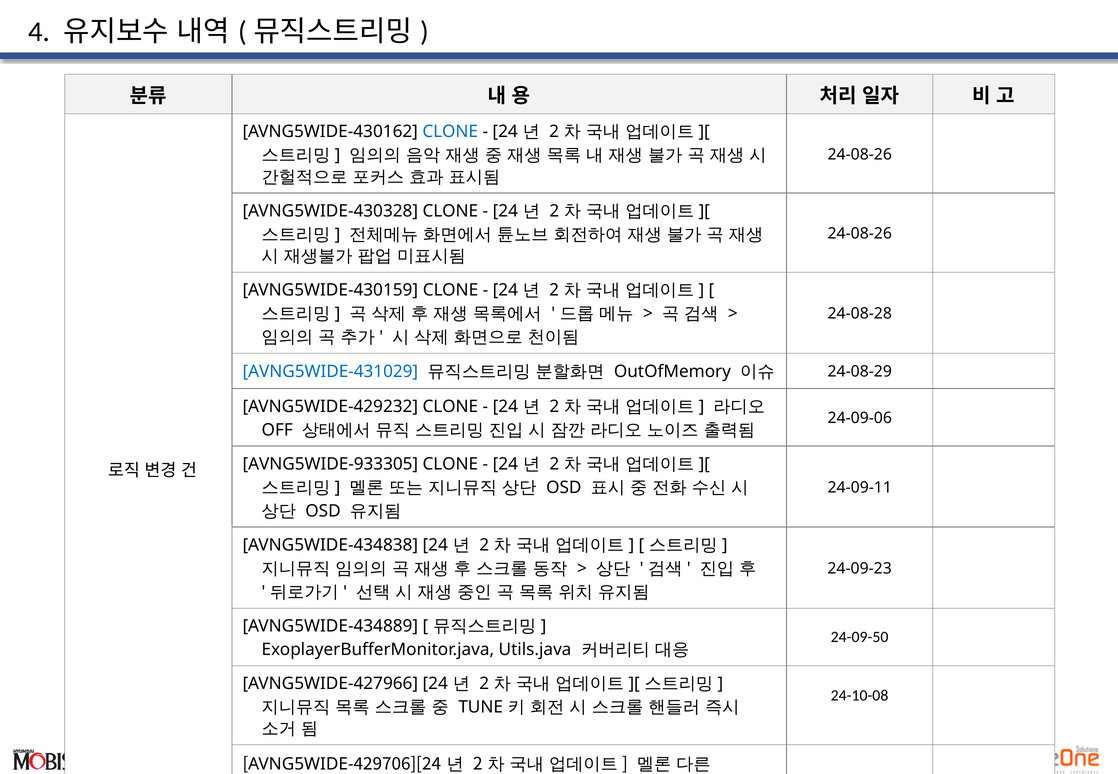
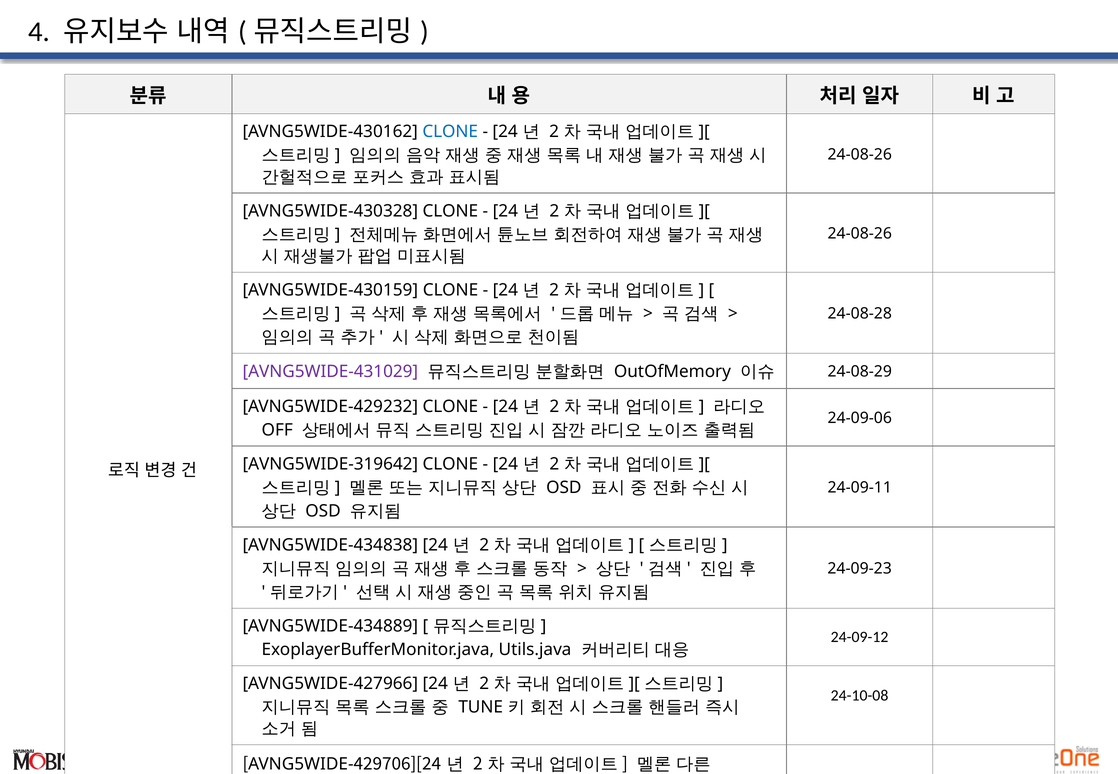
AVNG5WIDE-431029 colour: blue -> purple (330, 372)
AVNG5WIDE-933305: AVNG5WIDE-933305 -> AVNG5WIDE-319642 (330, 464)
24-09-50: 24-09-50 -> 24-09-12 (860, 637)
